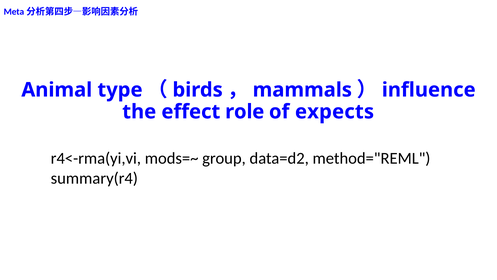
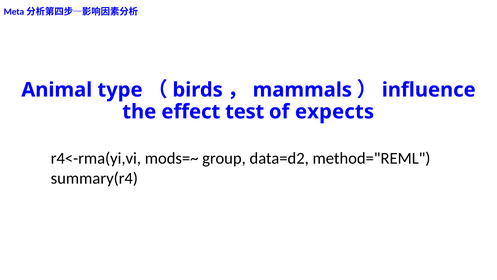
role: role -> test (245, 112)
